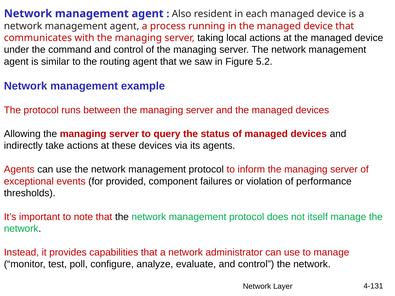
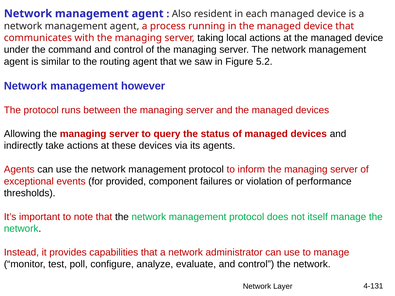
example: example -> however (143, 86)
